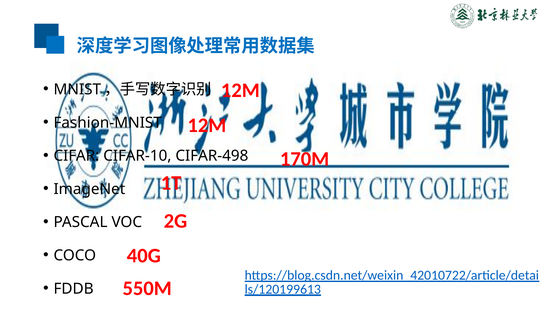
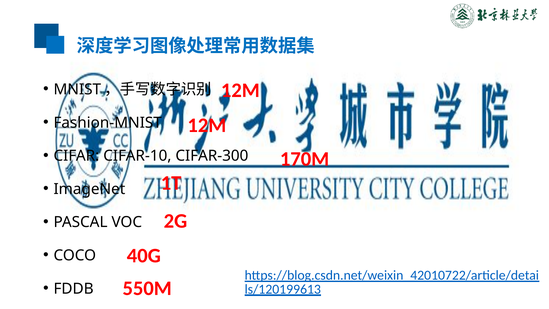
CIFAR-498: CIFAR-498 -> CIFAR-300 (212, 156)
